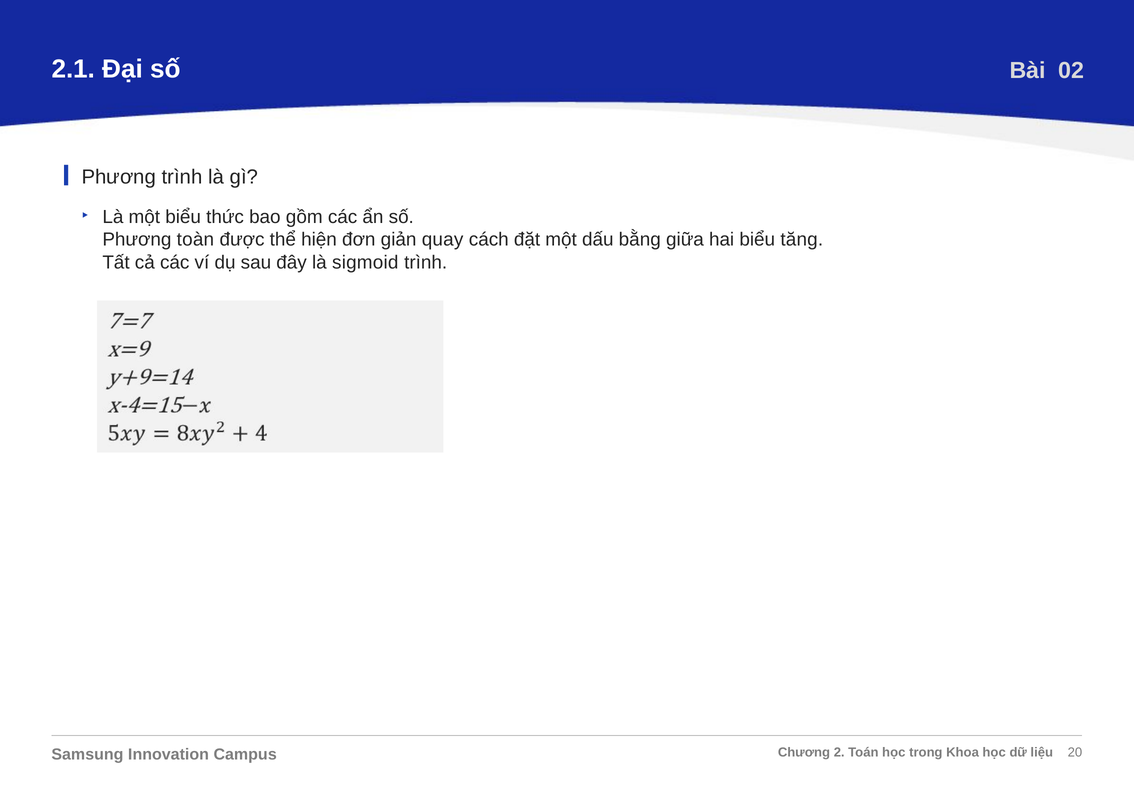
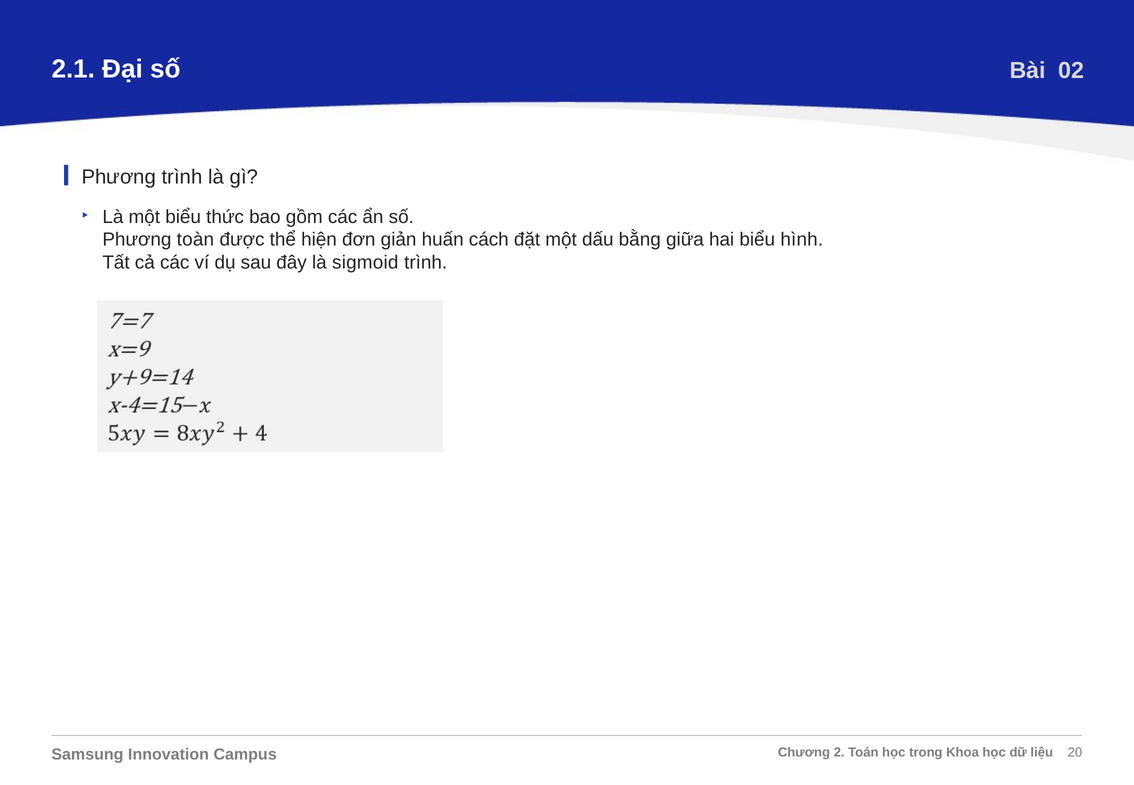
quay: quay -> huấn (443, 240)
tăng: tăng -> hình (802, 240)
